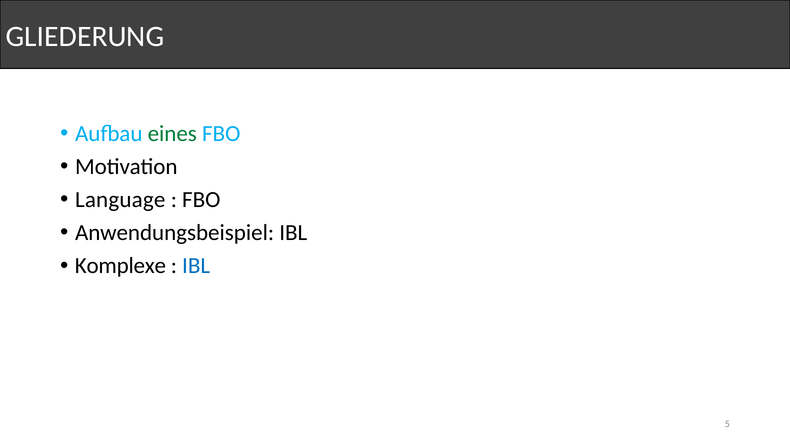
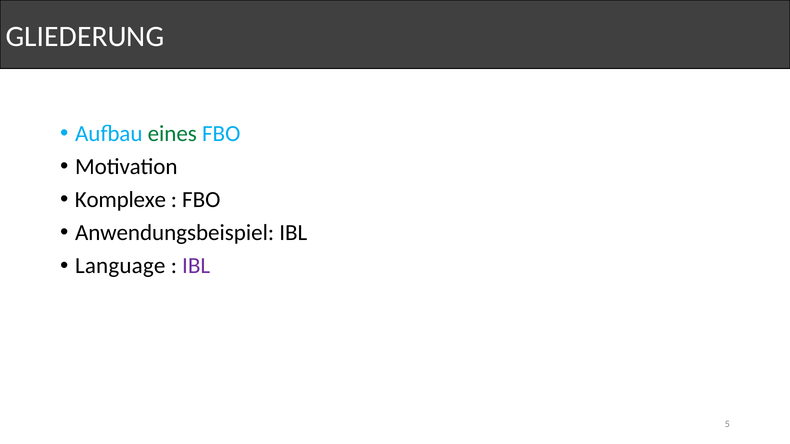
Language: Language -> Komplexe (120, 200)
Komplexe: Komplexe -> Language (120, 266)
IBL colour: blue -> purple (196, 266)
